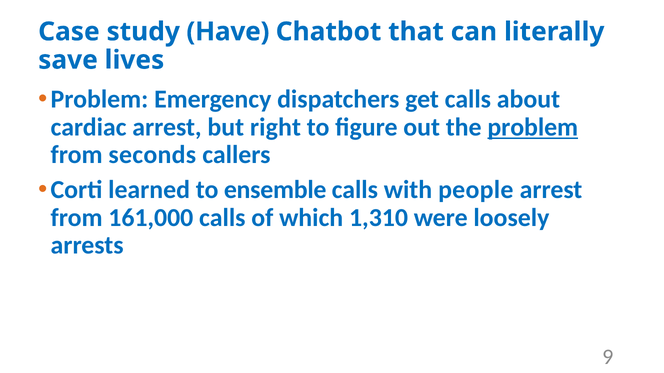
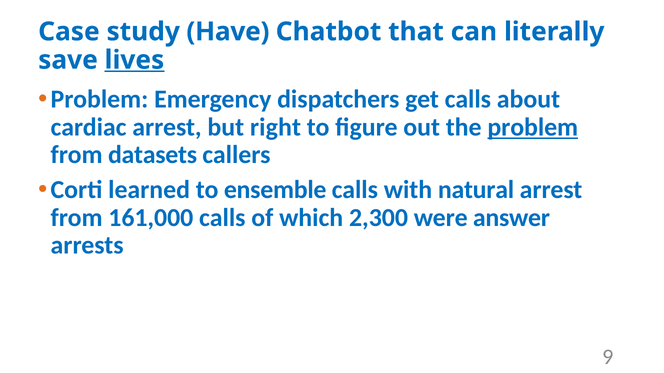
lives underline: none -> present (134, 60)
seconds: seconds -> datasets (153, 155)
people: people -> natural (476, 190)
1,310: 1,310 -> 2,300 (379, 218)
loosely: loosely -> answer (512, 218)
